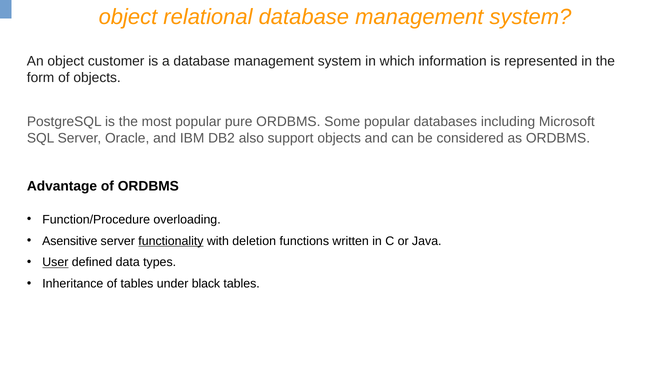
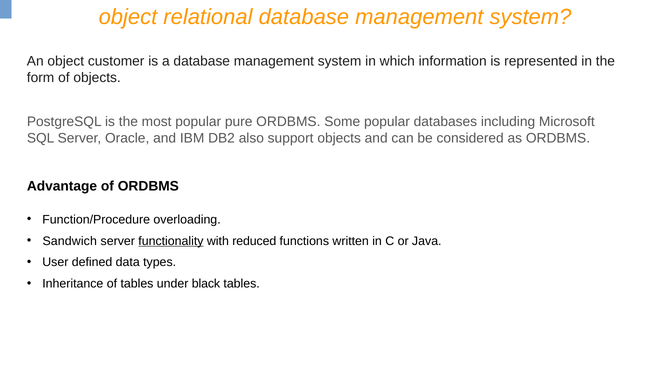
Asensitive: Asensitive -> Sandwich (70, 241)
deletion: deletion -> reduced (254, 241)
User underline: present -> none (55, 262)
